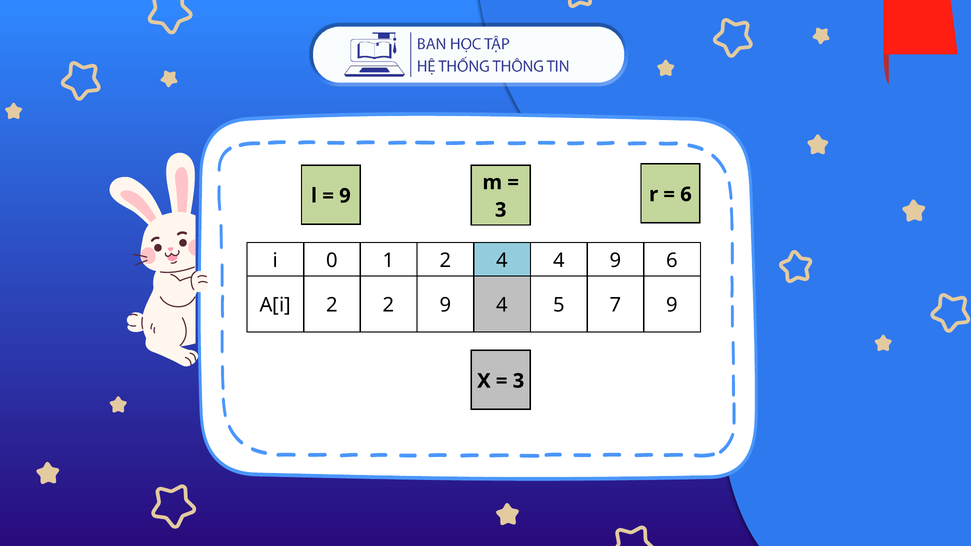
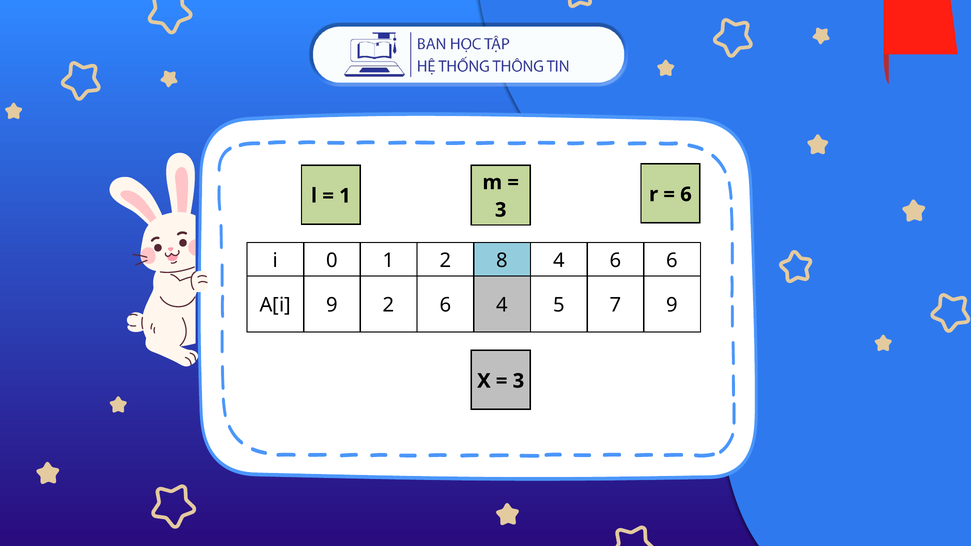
9: 9 -> 1 (345, 196)
2 4: 4 -> 8 (502, 261)
4 9: 9 -> 6 (615, 261)
A[i 2: 2 -> 9 (332, 305)
2 9: 9 -> 6 (445, 305)
